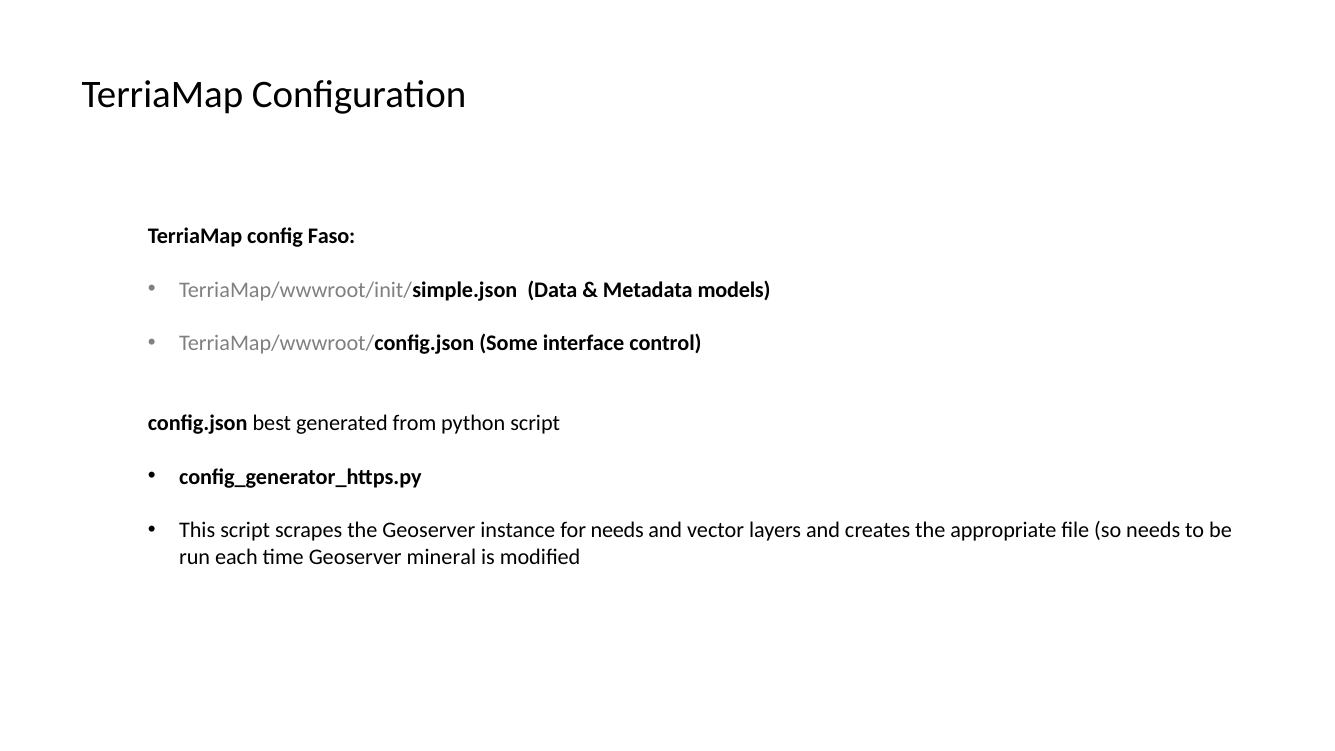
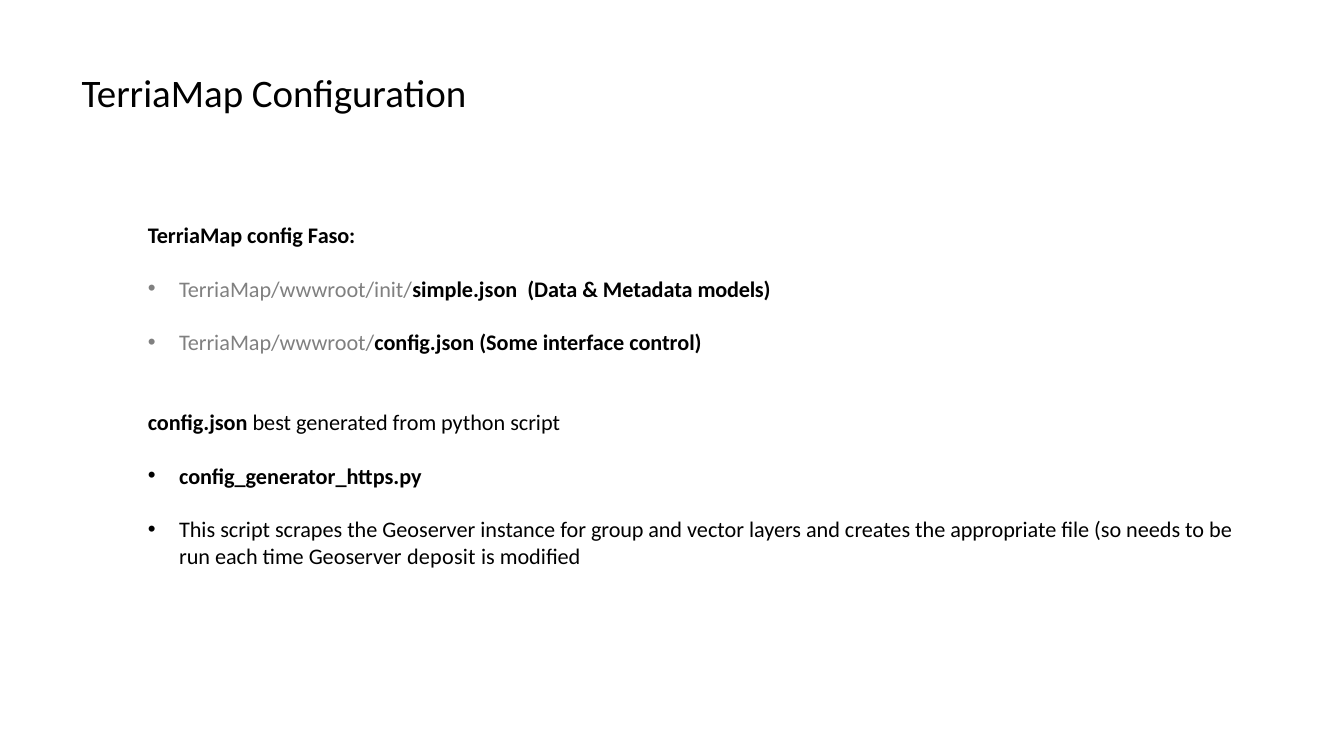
for needs: needs -> group (617, 530)
mineral: mineral -> deposit (441, 557)
